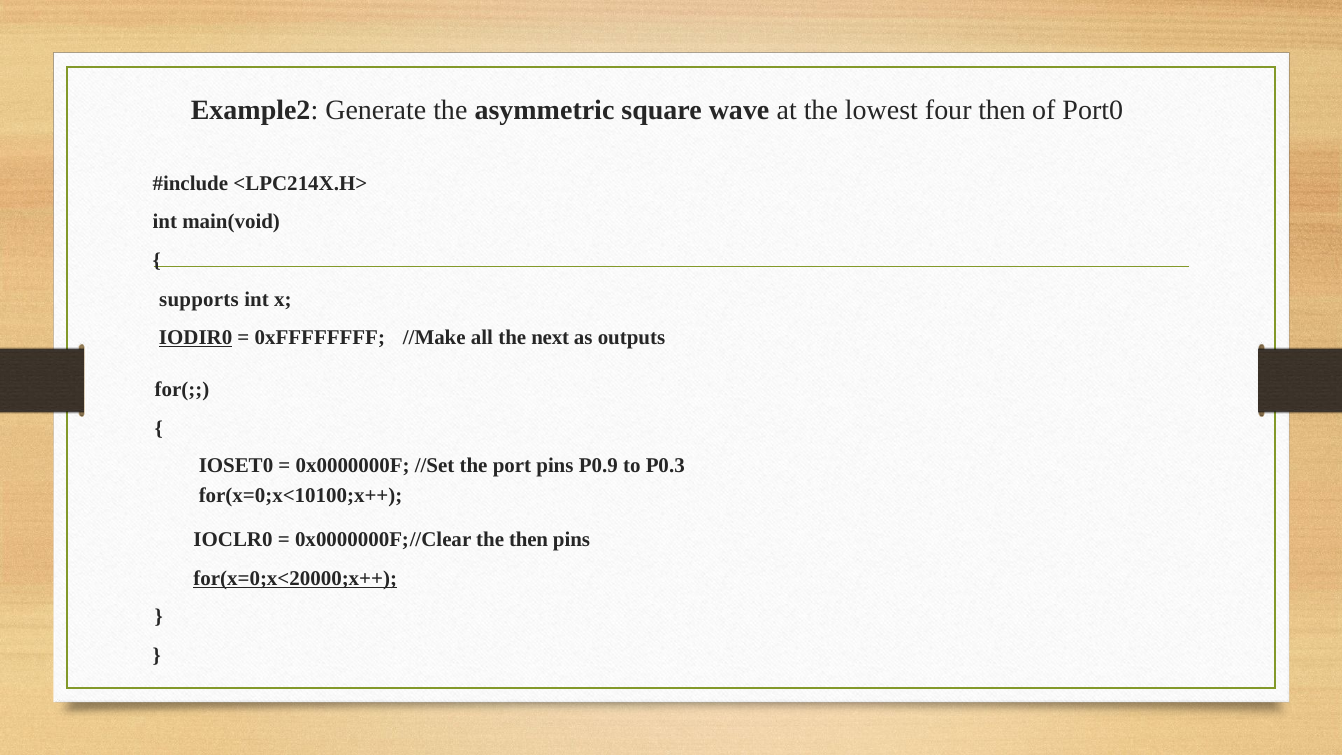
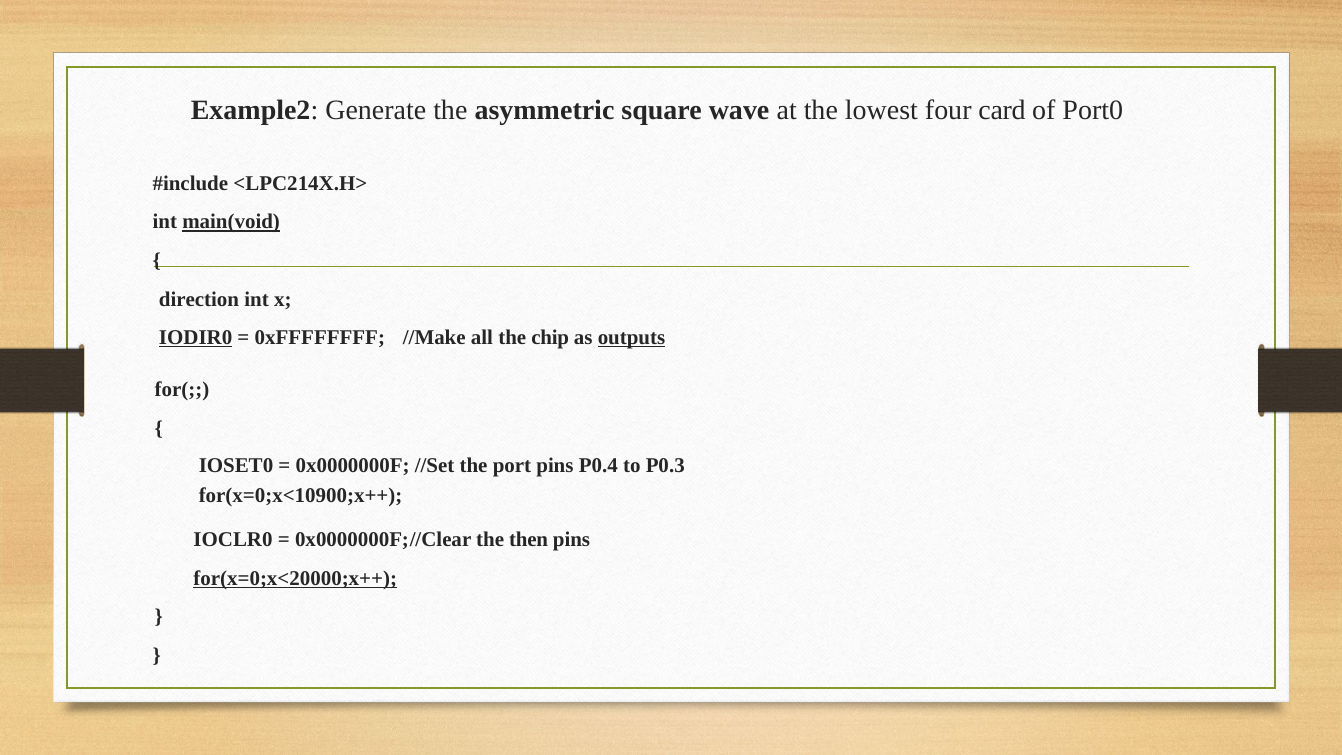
four then: then -> card (1002, 110)
main(void underline: none -> present (231, 222)
supports: supports -> direction (199, 299)
next: next -> chip (550, 338)
outputs underline: none -> present (632, 338)
P0.9: P0.9 -> P0.4 (598, 466)
for(x=0;x<10100;x++: for(x=0;x<10100;x++ -> for(x=0;x<10900;x++ (301, 495)
